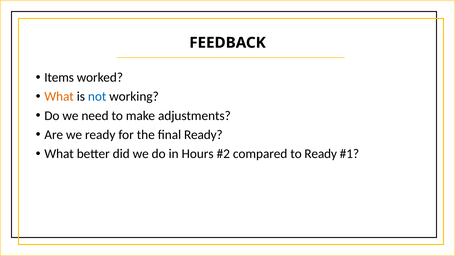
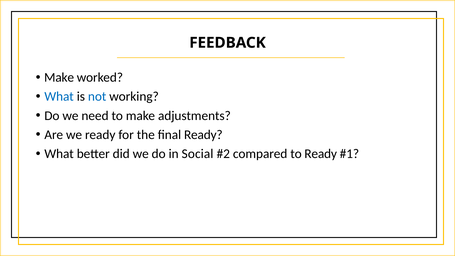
Items: Items -> Make (59, 77)
What colour: orange -> blue (59, 97)
Hours: Hours -> Social (198, 154)
